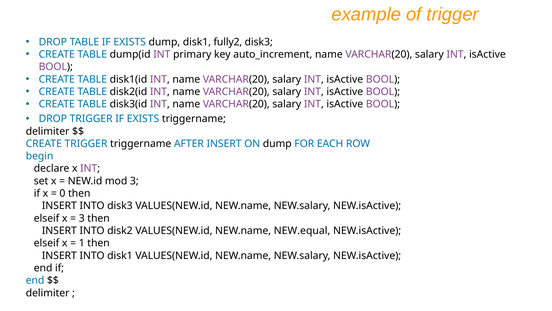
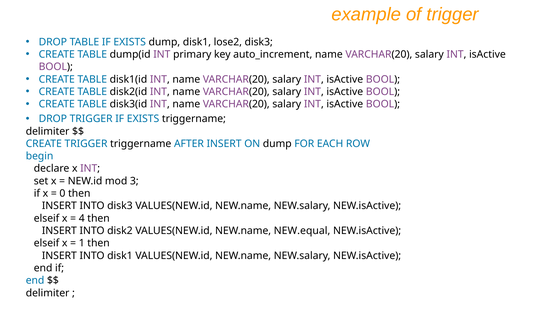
fully2: fully2 -> lose2 (228, 42)
3: 3 -> 4 (82, 218)
